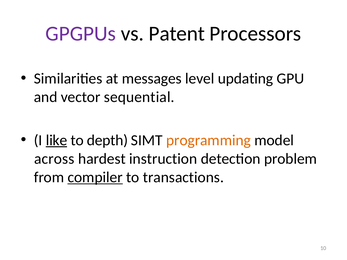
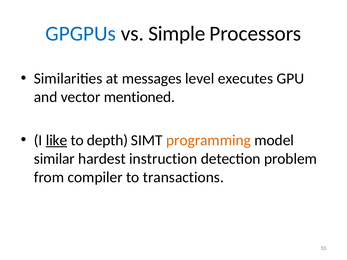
GPGPUs colour: purple -> blue (81, 34)
Patent: Patent -> Simple (177, 34)
updating: updating -> executes (245, 79)
sequential: sequential -> mentioned (139, 97)
across: across -> similar (54, 159)
compiler underline: present -> none (95, 177)
